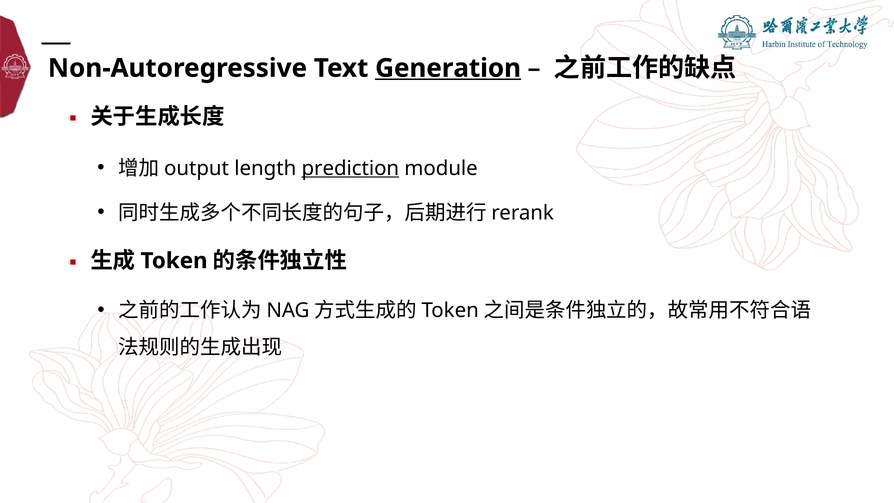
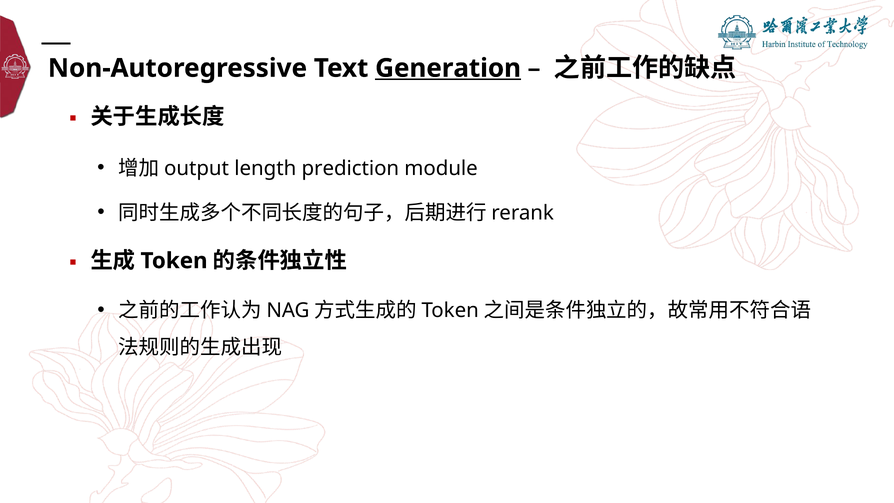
prediction underline: present -> none (350, 168)
